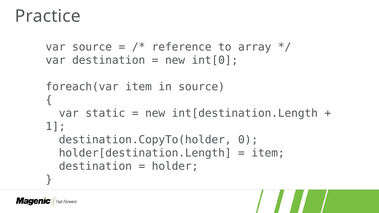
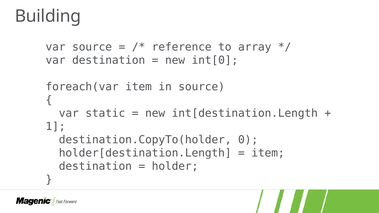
Practice: Practice -> Building (48, 16)
